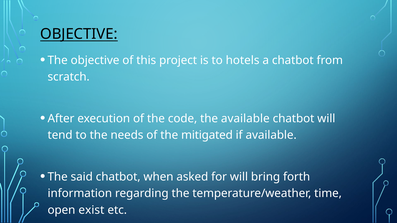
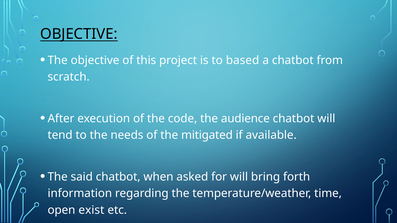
hotels: hotels -> based (243, 60)
the available: available -> audience (245, 119)
